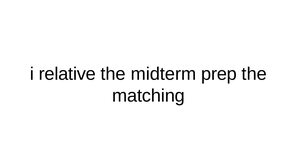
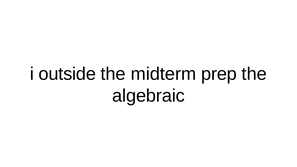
relative: relative -> outside (67, 74)
matching: matching -> algebraic (148, 96)
